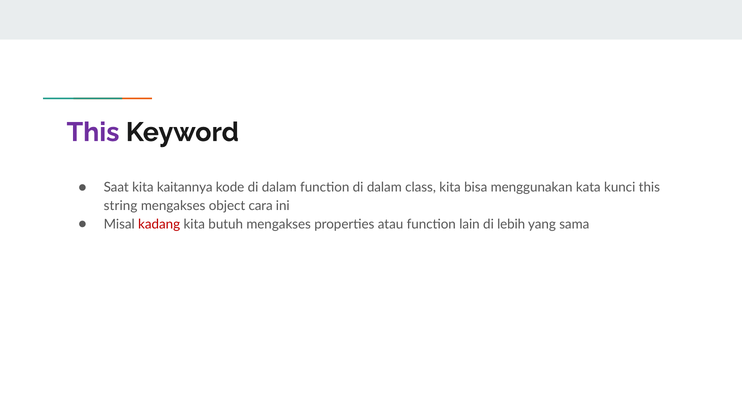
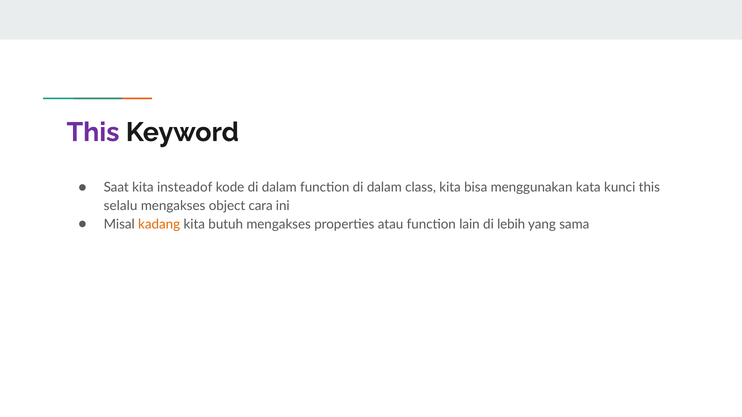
kaitannya: kaitannya -> insteadof (185, 188)
string: string -> selalu (121, 206)
kadang colour: red -> orange (159, 224)
